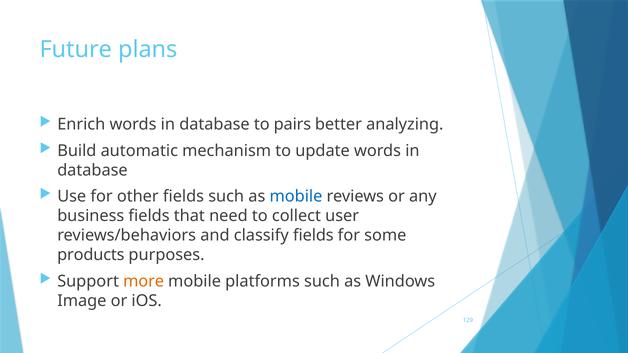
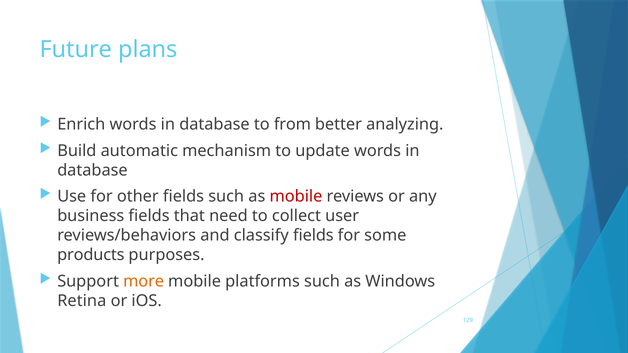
pairs: pairs -> from (292, 125)
mobile colour: blue -> red (296, 196)
Image: Image -> Retina (82, 301)
